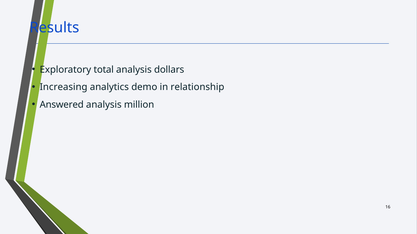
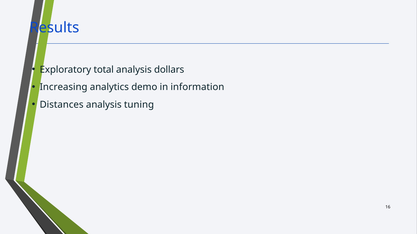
relationship: relationship -> information (197, 87)
Answered: Answered -> Distances (62, 105)
million: million -> tuning (139, 105)
